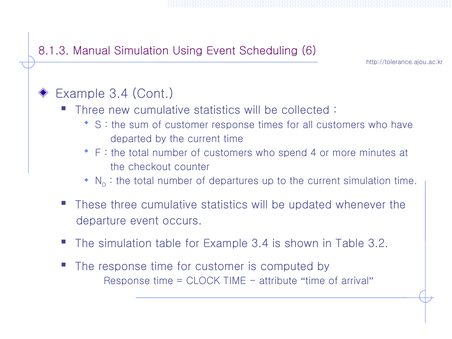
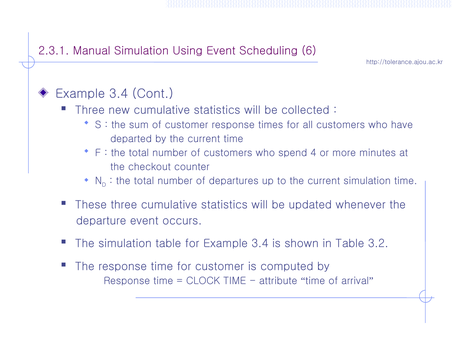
8.1.3: 8.1.3 -> 2.3.1 (54, 51)
